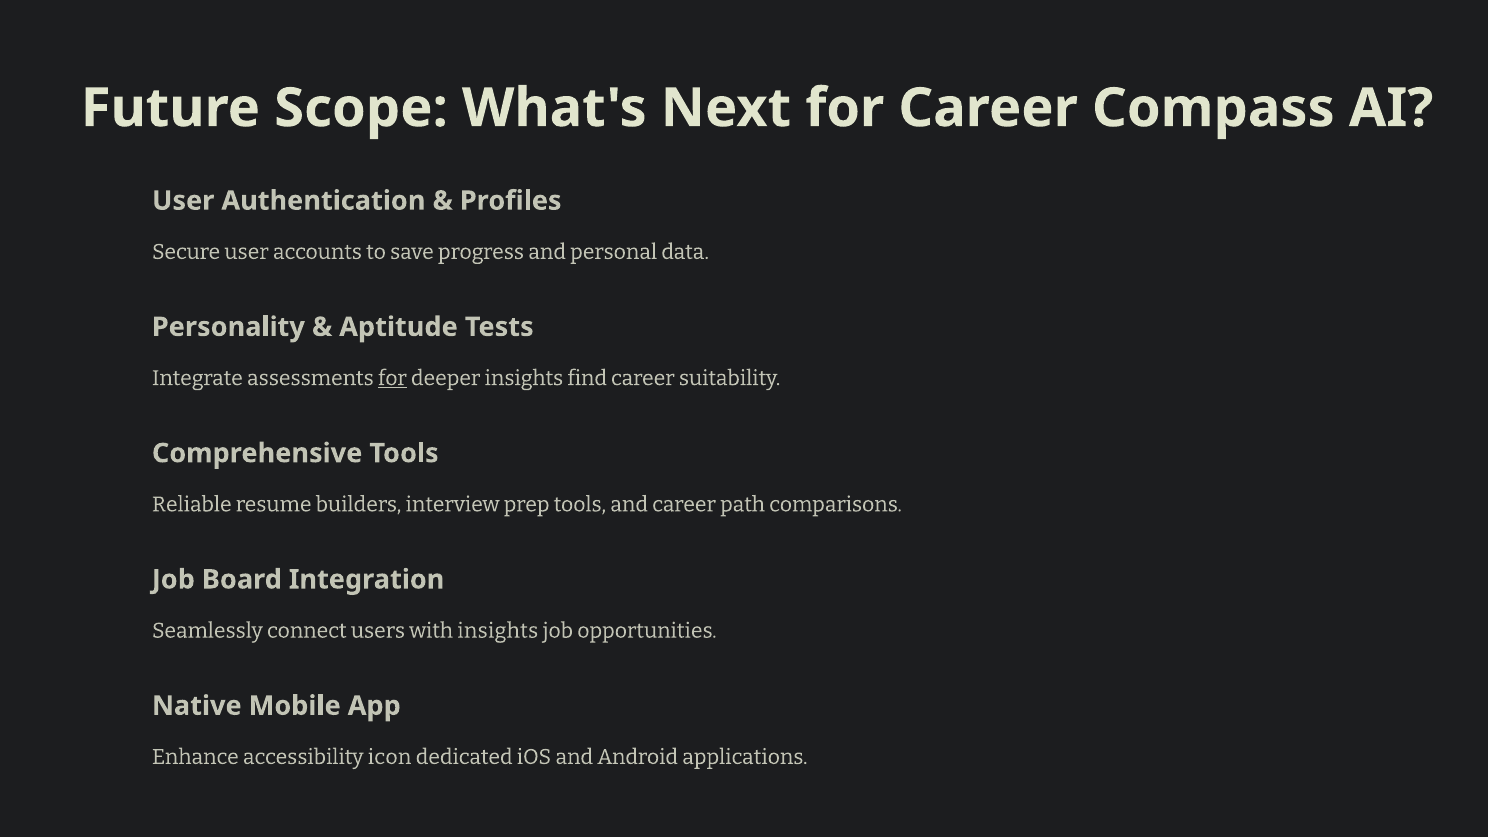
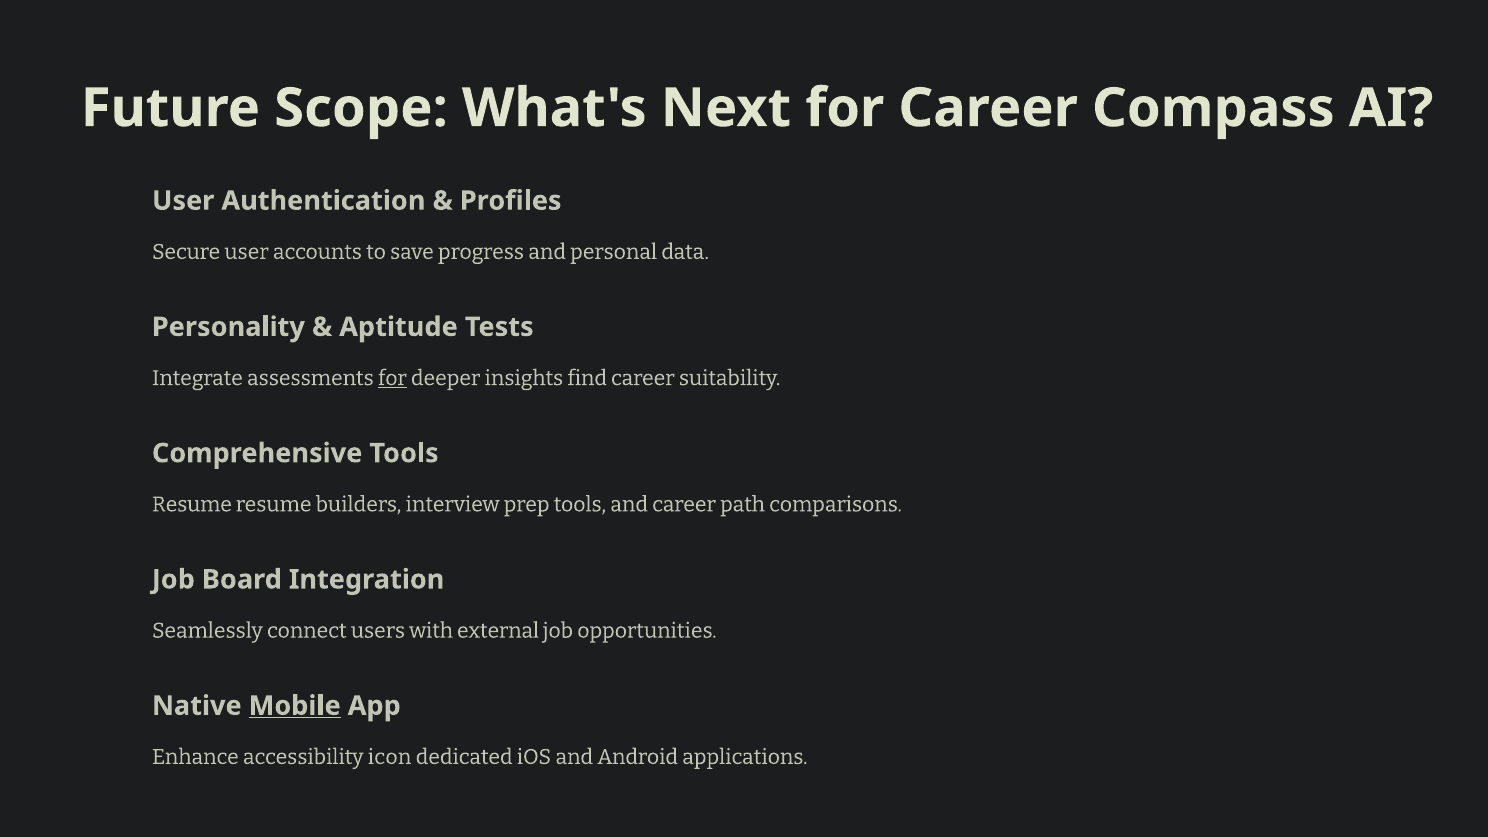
Reliable: Reliable -> Resume (192, 504)
with insights: insights -> external (498, 631)
Mobile underline: none -> present (295, 706)
